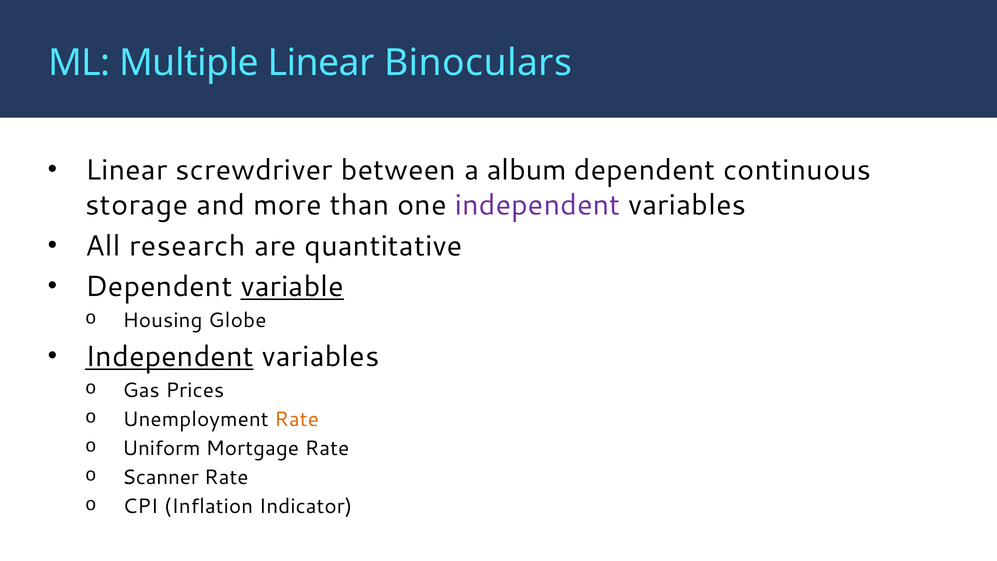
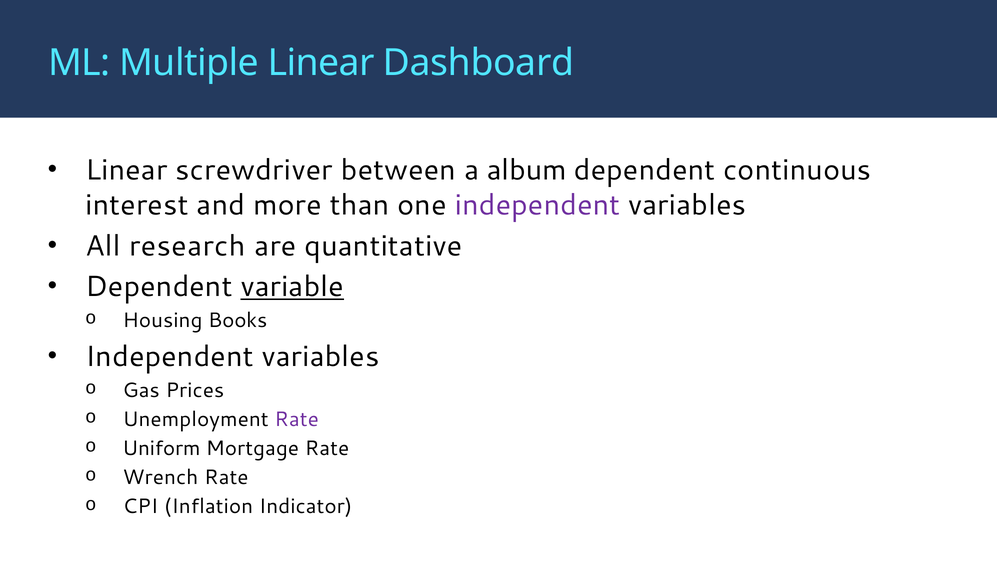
Binoculars: Binoculars -> Dashboard (478, 63)
storage: storage -> interest (137, 205)
Globe: Globe -> Books (238, 320)
Independent underline: present -> none (169, 357)
Rate colour: orange -> purple (297, 419)
Scanner: Scanner -> Wrench (160, 477)
